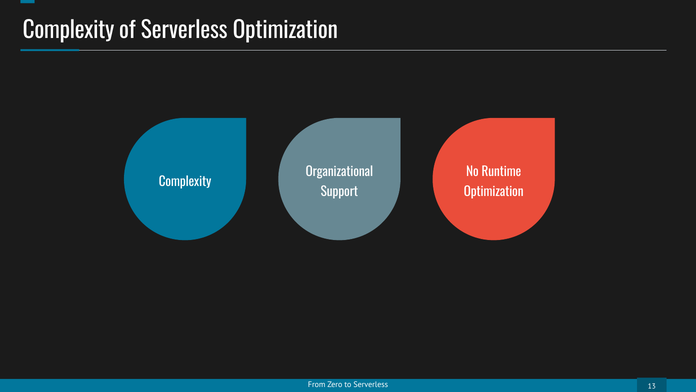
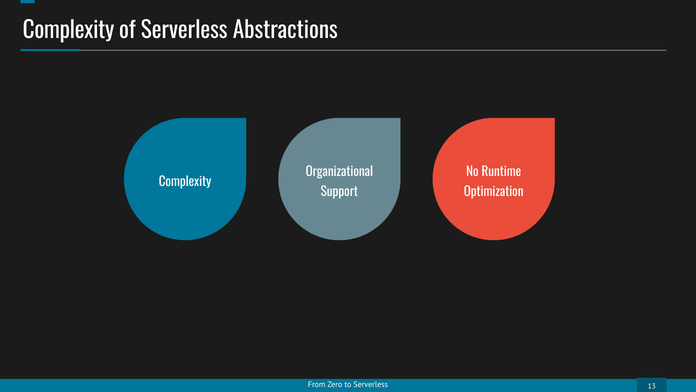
Serverless Optimization: Optimization -> Abstractions (285, 30)
